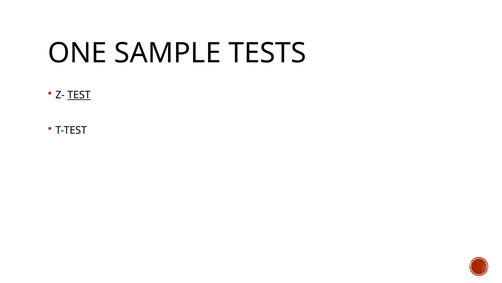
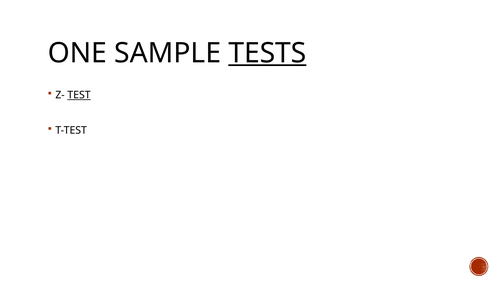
TESTS underline: none -> present (267, 53)
